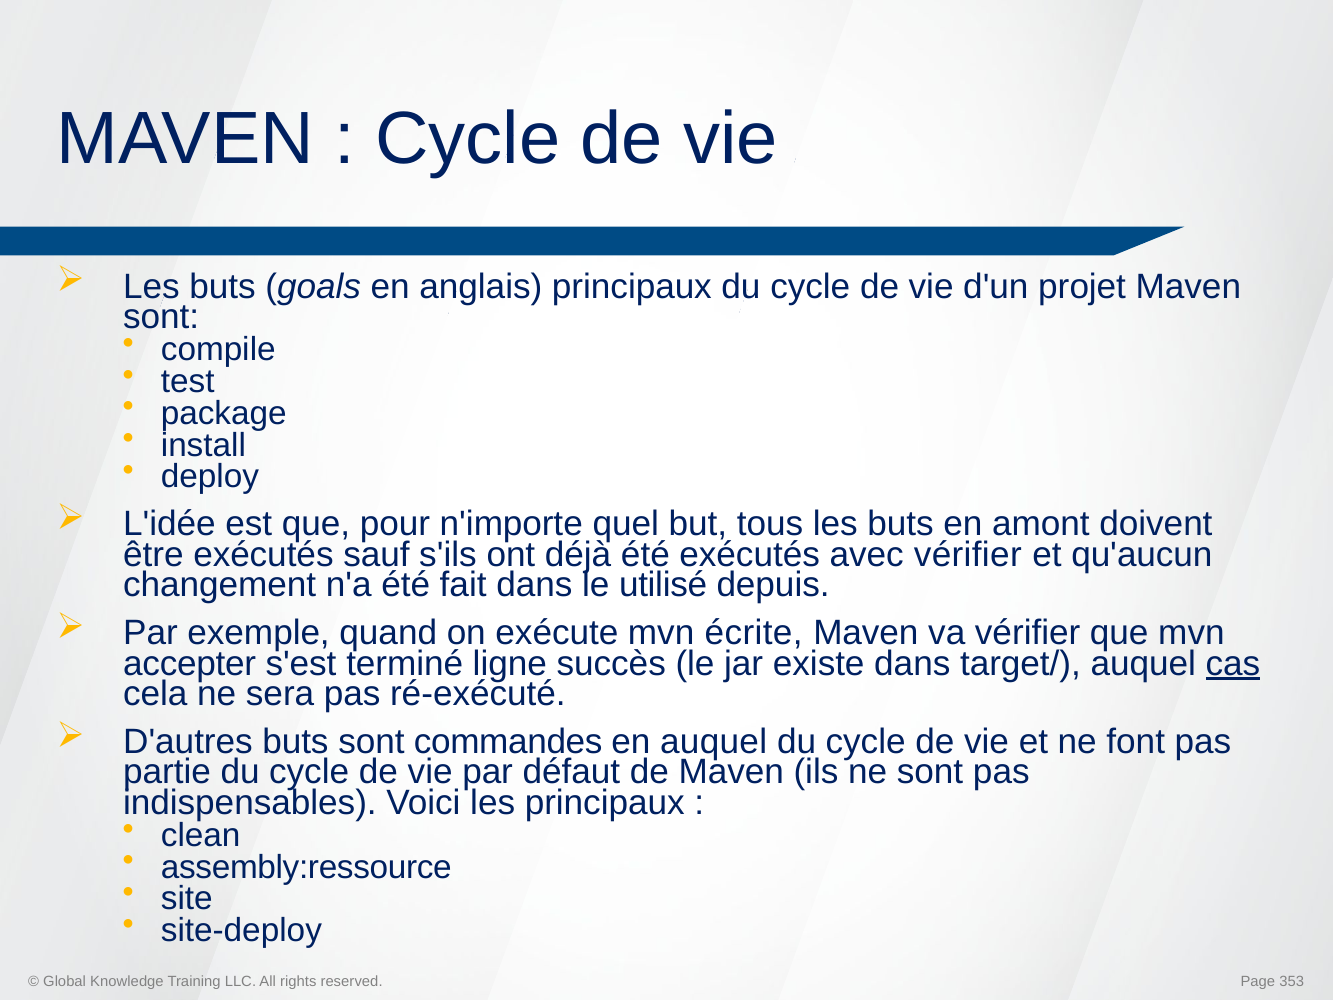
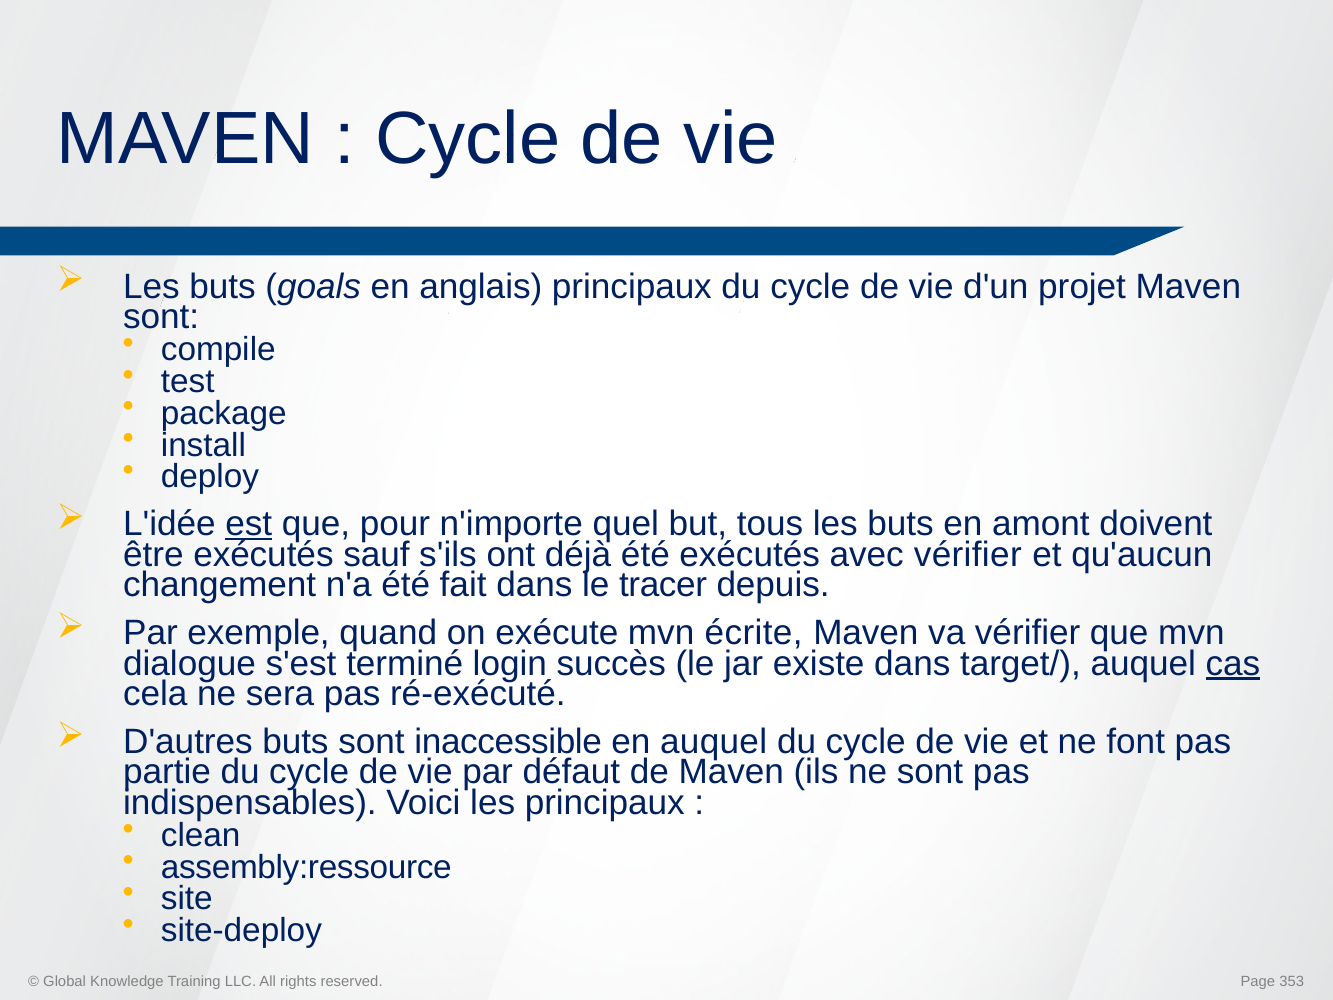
est underline: none -> present (249, 524)
utilisé: utilisé -> tracer (663, 585)
accepter: accepter -> dialogue (190, 663)
ligne: ligne -> login (510, 663)
commandes: commandes -> inaccessible (508, 742)
